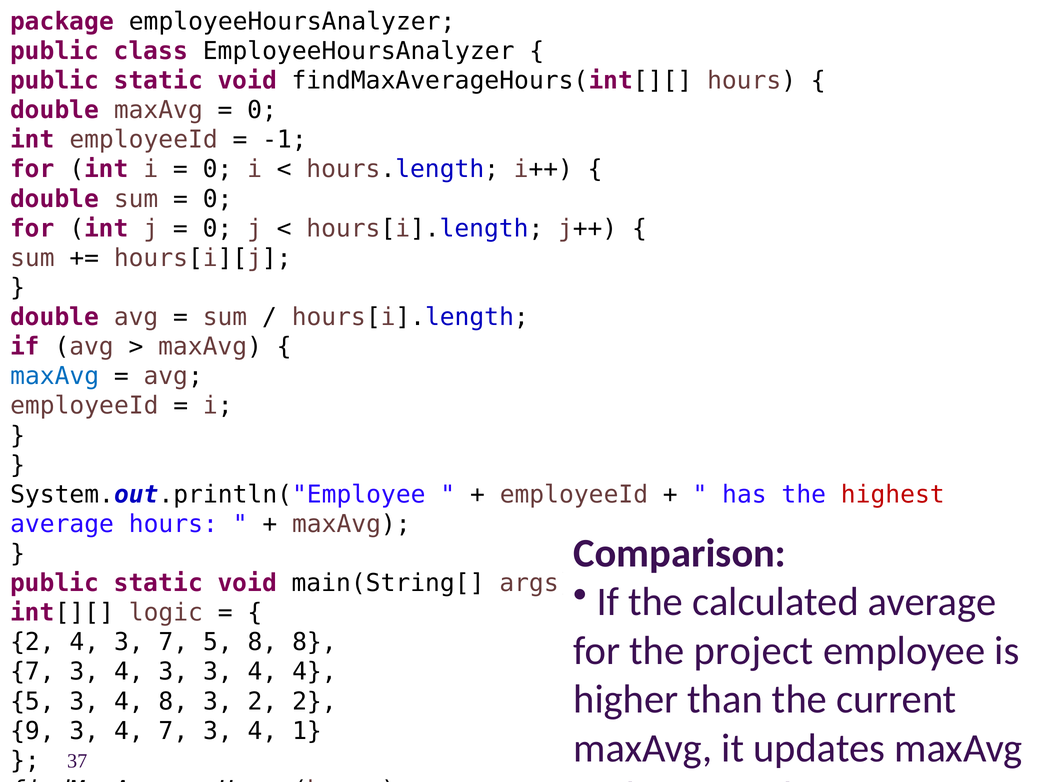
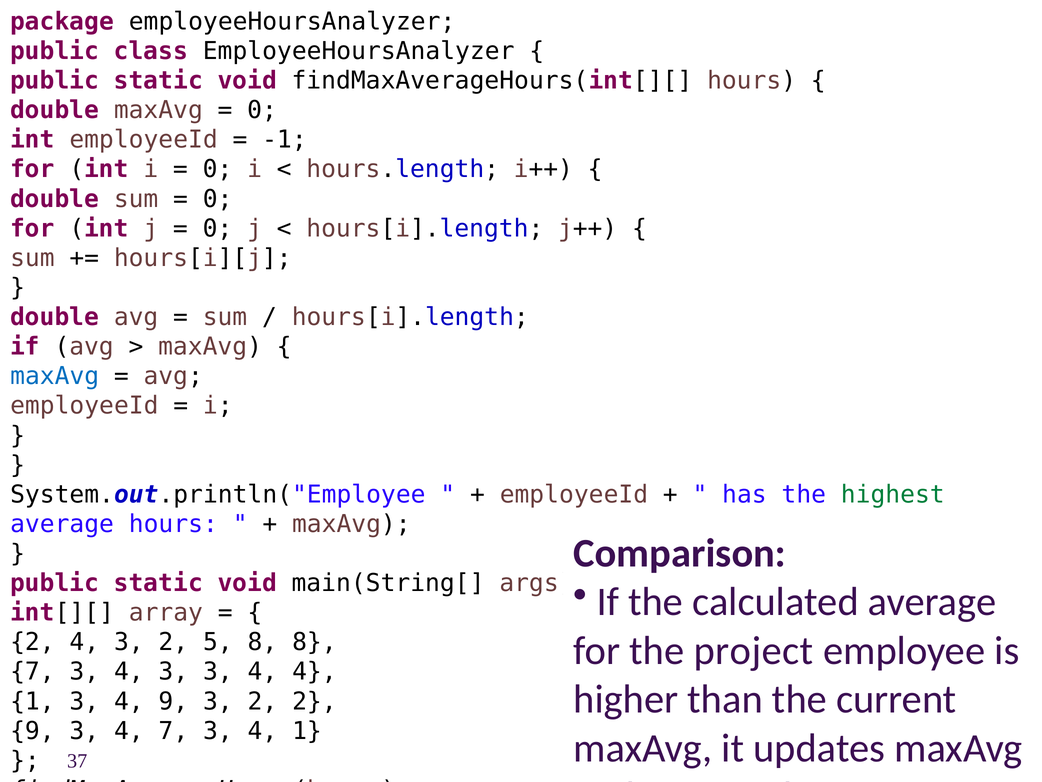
highest colour: red -> green (893, 494)
logic: logic -> array (166, 612)
4 3 7: 7 -> 2 (173, 642)
5: 5 -> 1 (32, 701)
4 8: 8 -> 9 (173, 701)
